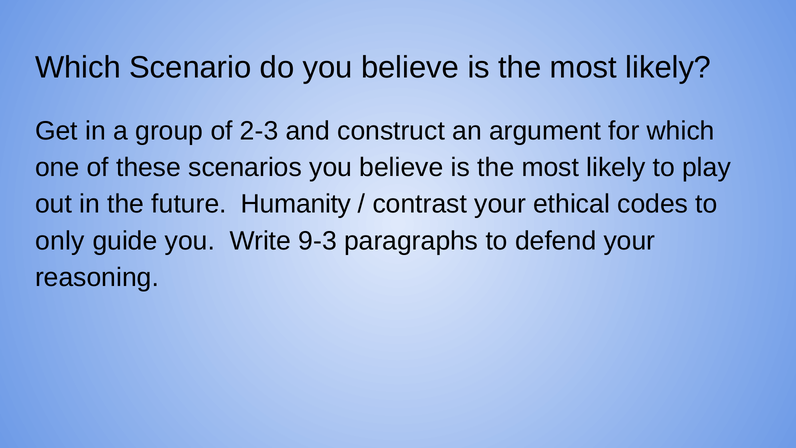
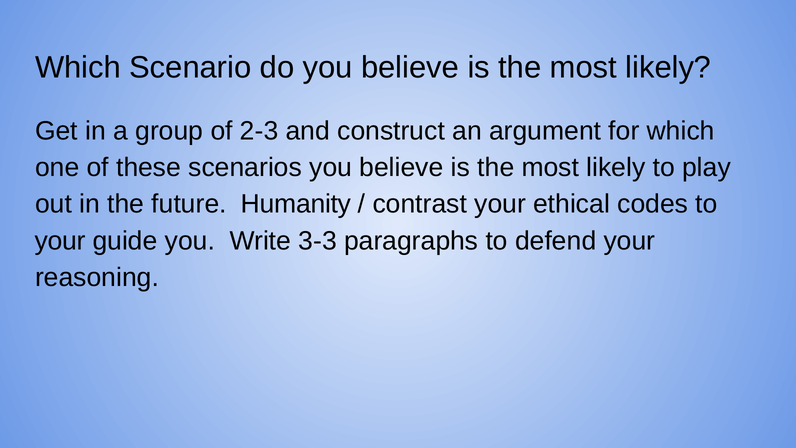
only: only -> your (60, 241)
9-3: 9-3 -> 3-3 (318, 241)
